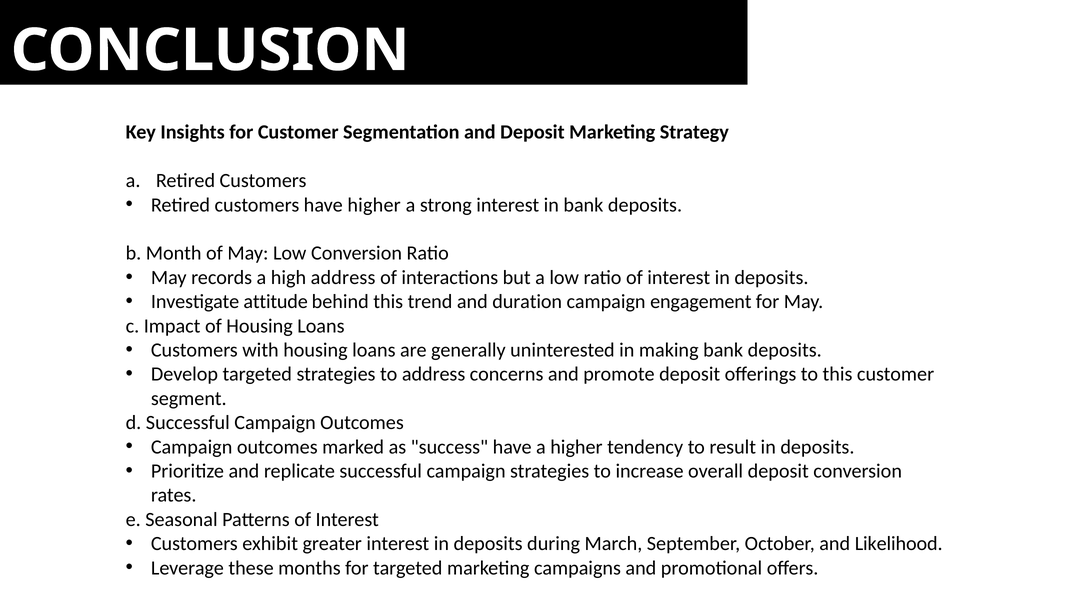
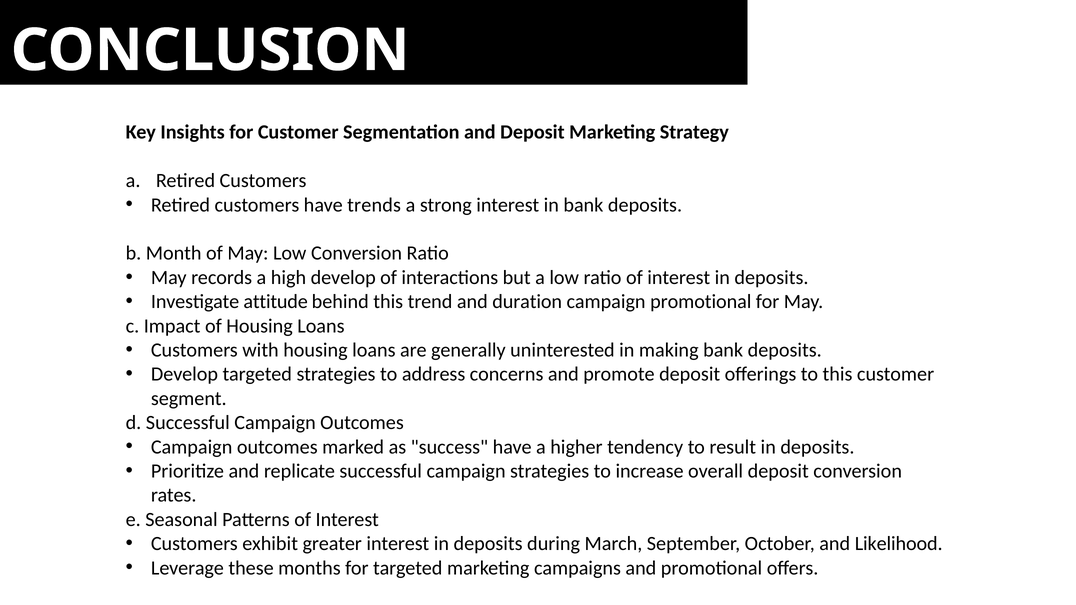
have higher: higher -> trends (374, 205)
high address: address -> develop (343, 278)
campaign engagement: engagement -> promotional (701, 302)
